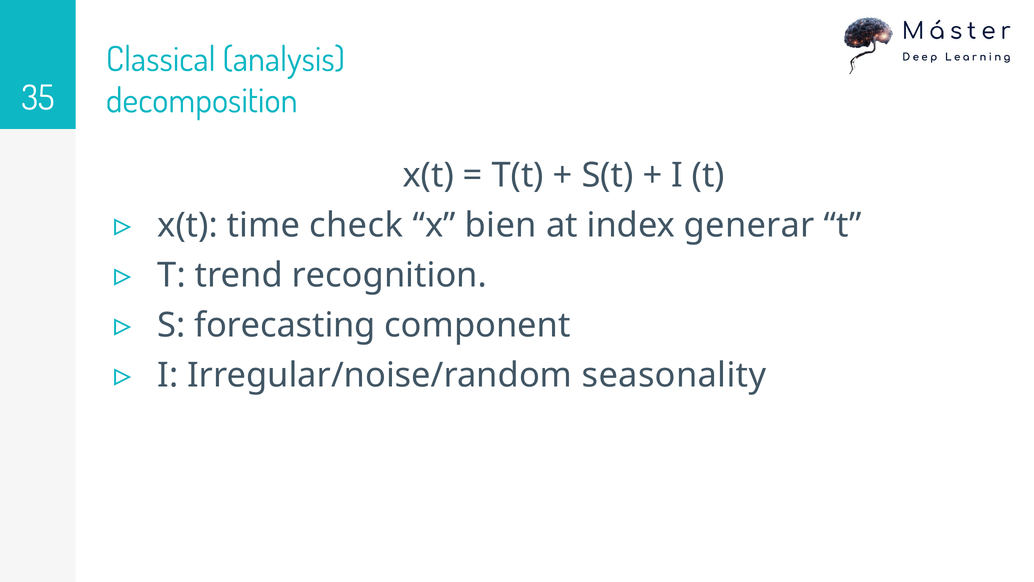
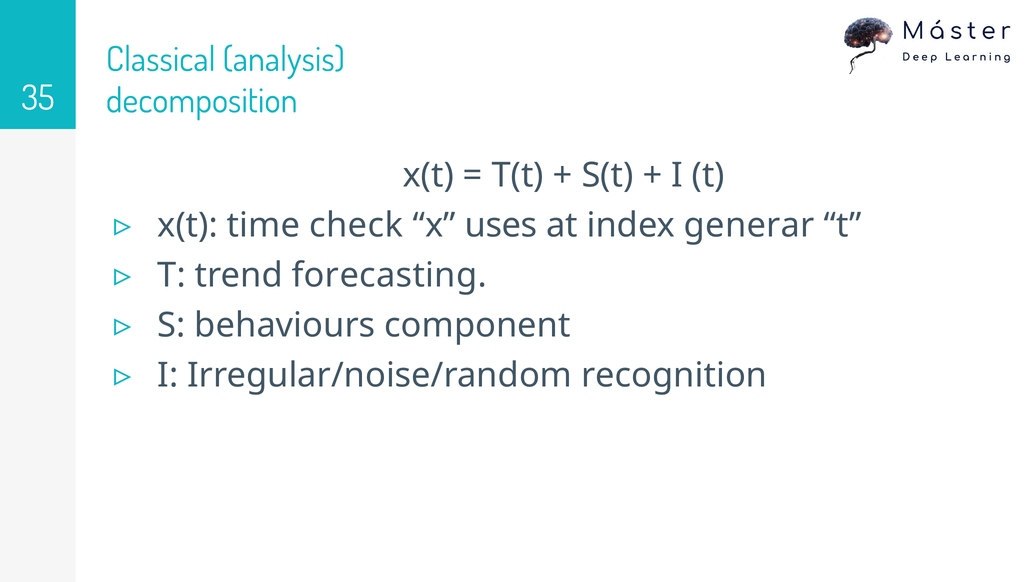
bien: bien -> uses (501, 225)
recognition: recognition -> forecasting (389, 275)
forecasting: forecasting -> behaviours (285, 325)
seasonality: seasonality -> recognition (674, 375)
